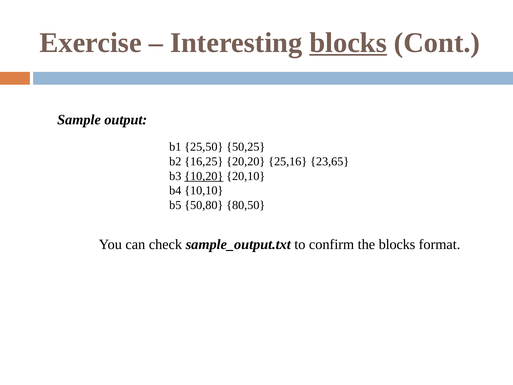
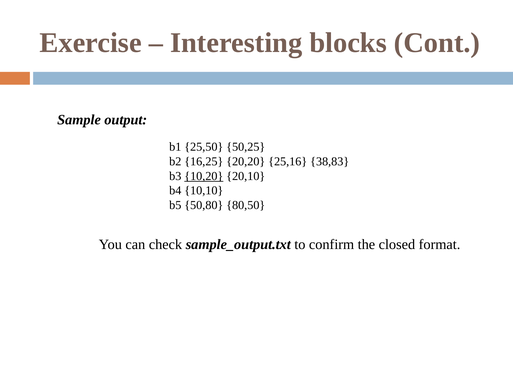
blocks underline: present -> none (348, 43)
23,65: 23,65 -> 38,83 (330, 161)
the blocks: blocks -> closed (397, 244)
